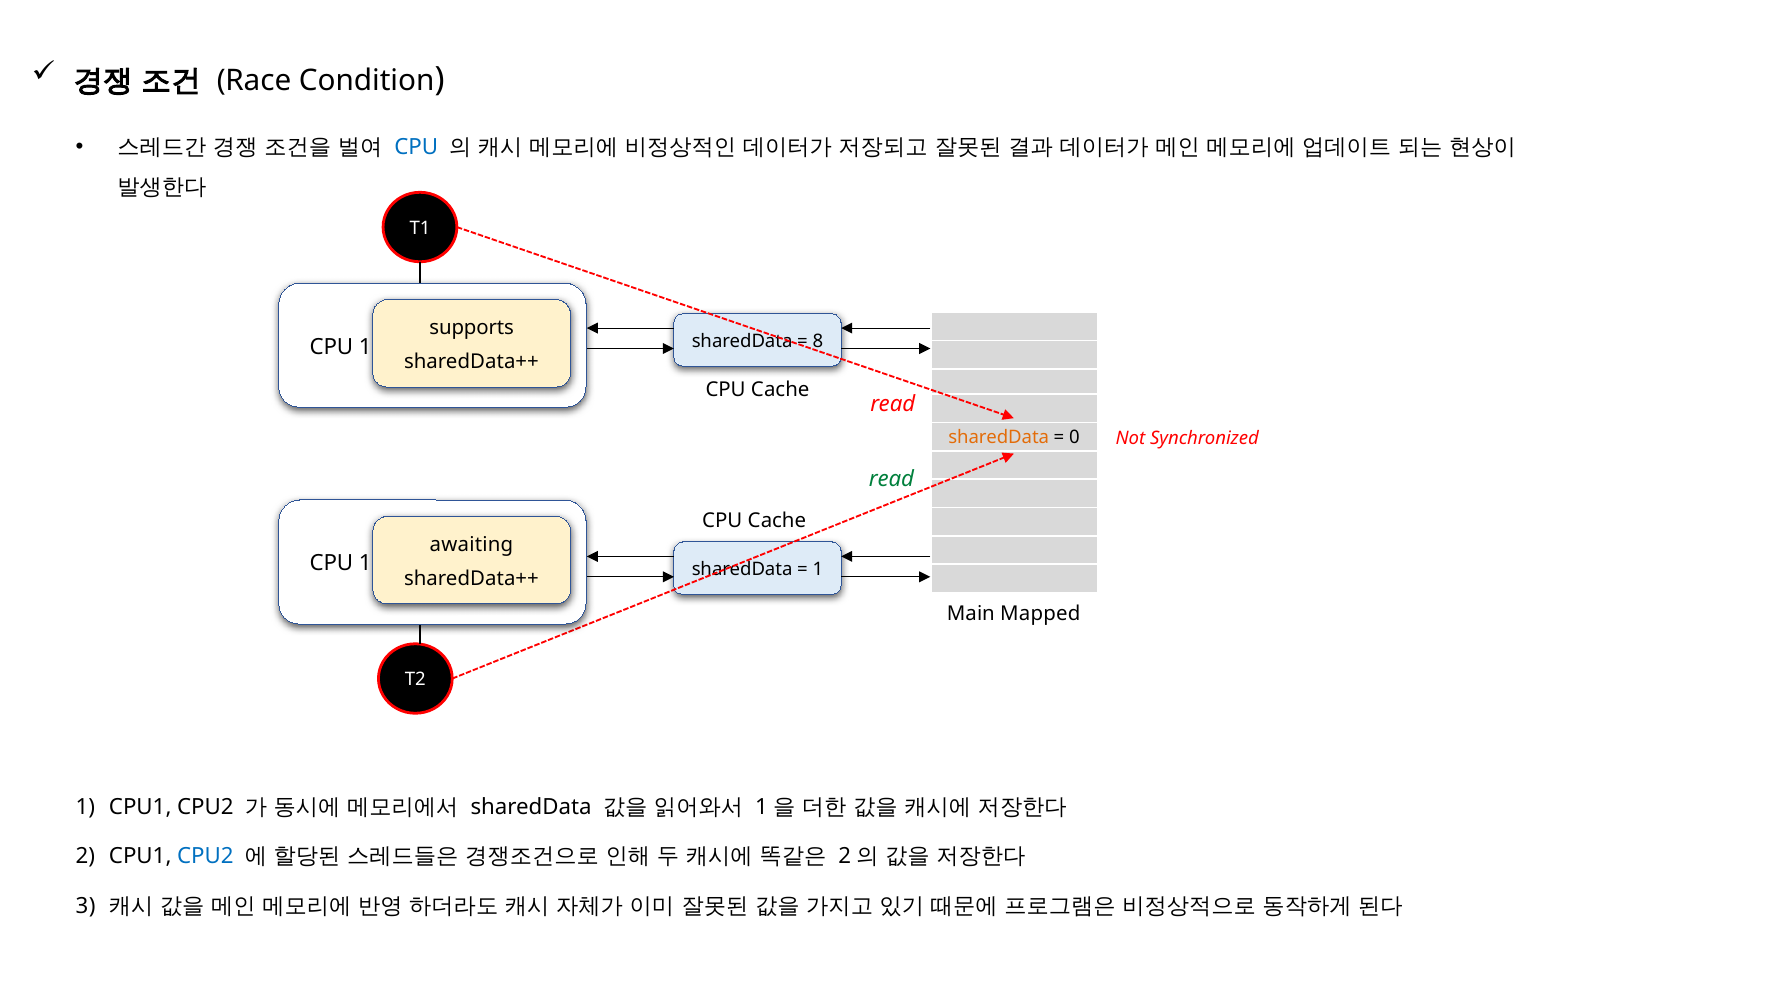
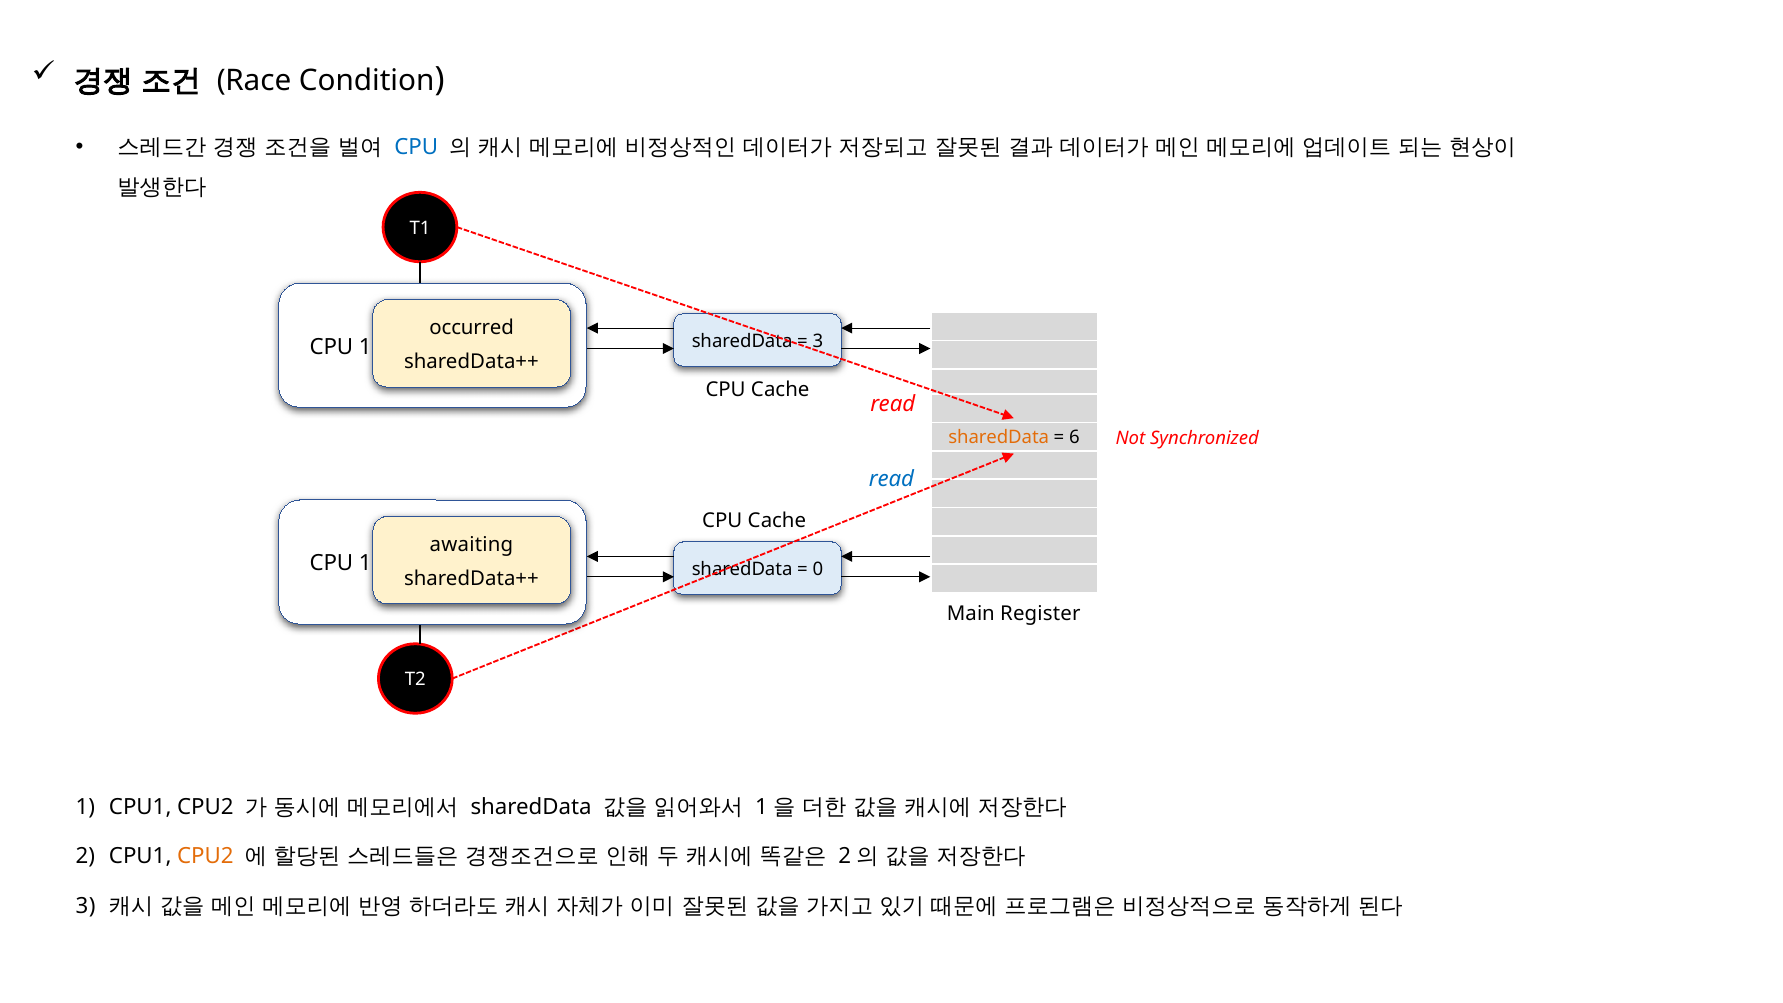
supports: supports -> occurred (472, 328)
8: 8 -> 3 (818, 341)
0: 0 -> 6 (1074, 437)
read colour: green -> blue (892, 479)
1: 1 -> 0 (818, 569)
Mapped: Mapped -> Register (1040, 614)
CPU2 colour: blue -> orange (205, 856)
